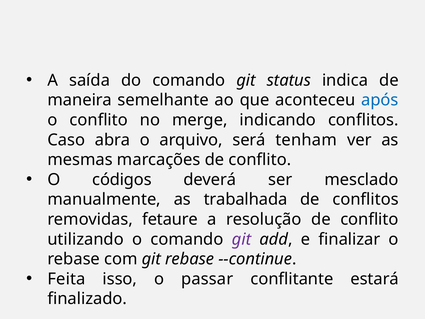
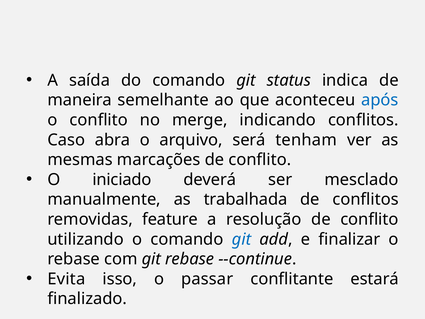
códigos: códigos -> iniciado (122, 179)
fetaure: fetaure -> feature (170, 219)
git colour: purple -> blue (242, 239)
Feita: Feita -> Evita (66, 279)
